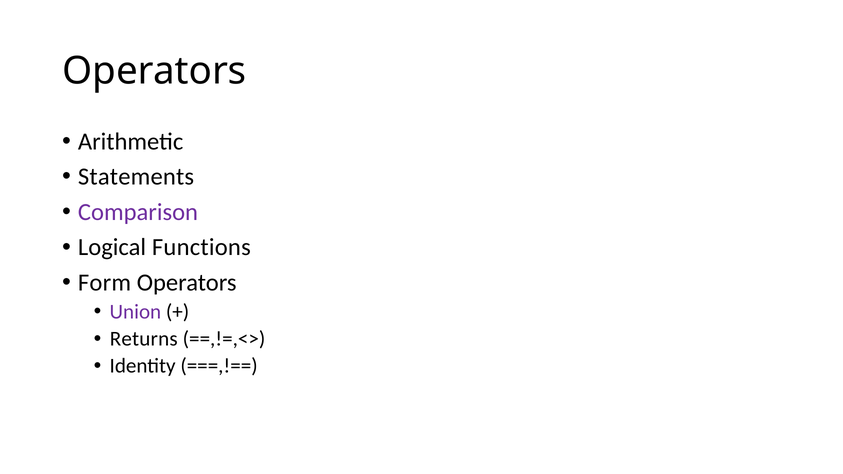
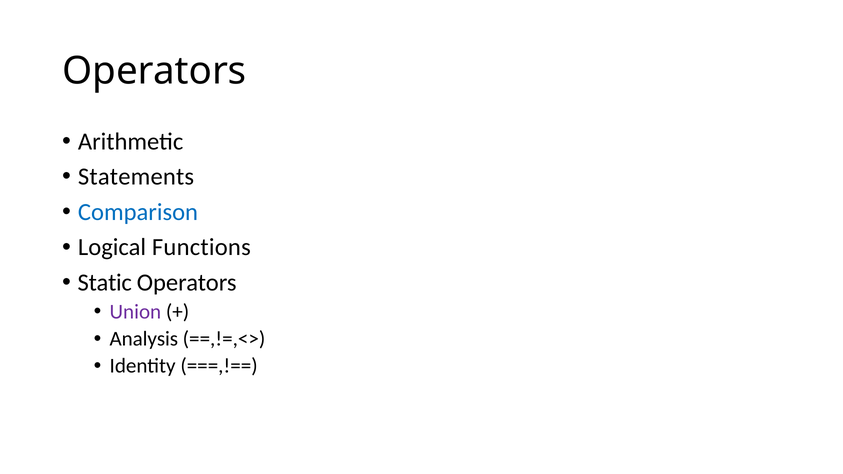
Comparison colour: purple -> blue (138, 212)
Form: Form -> Static (105, 283)
Returns: Returns -> Analysis (144, 339)
